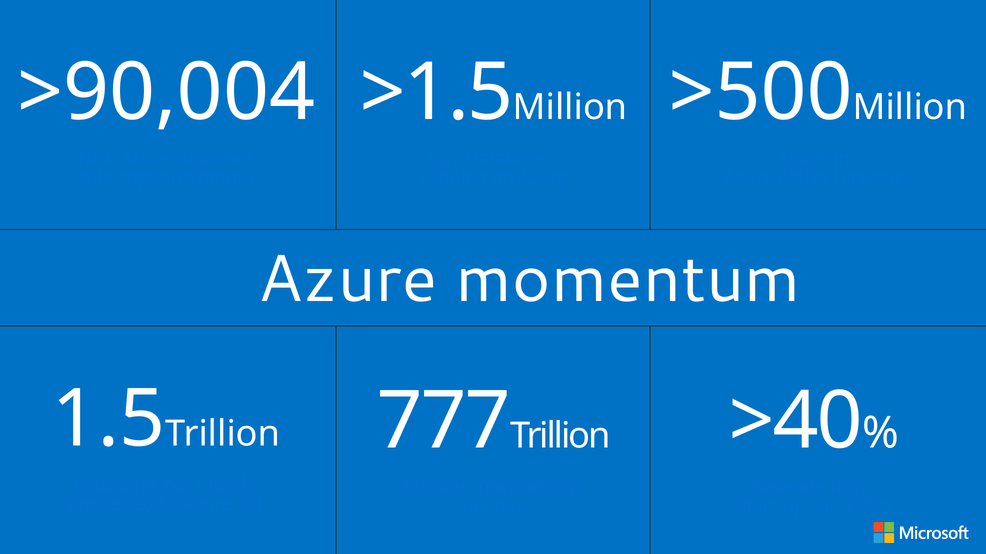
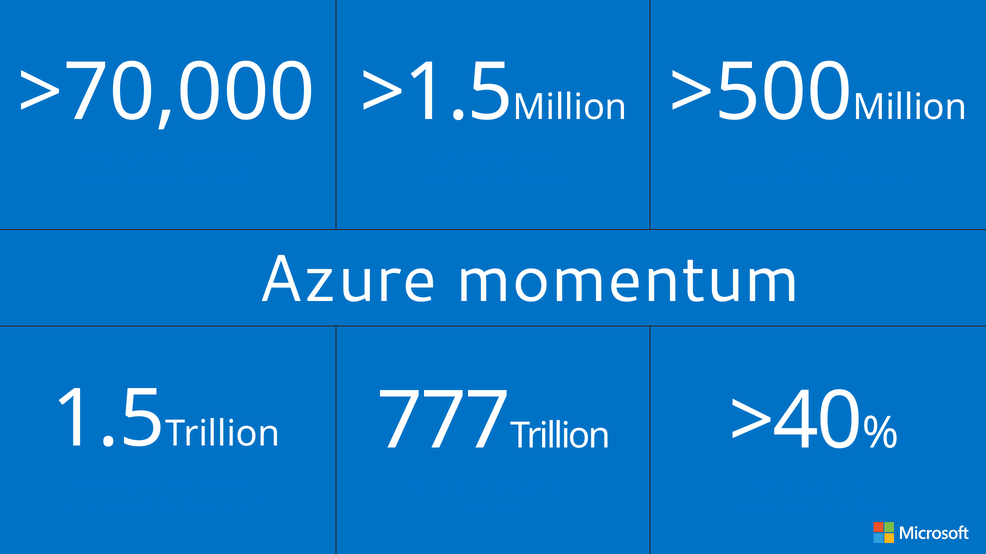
>90,004: >90,004 -> >70,000 (166, 93)
